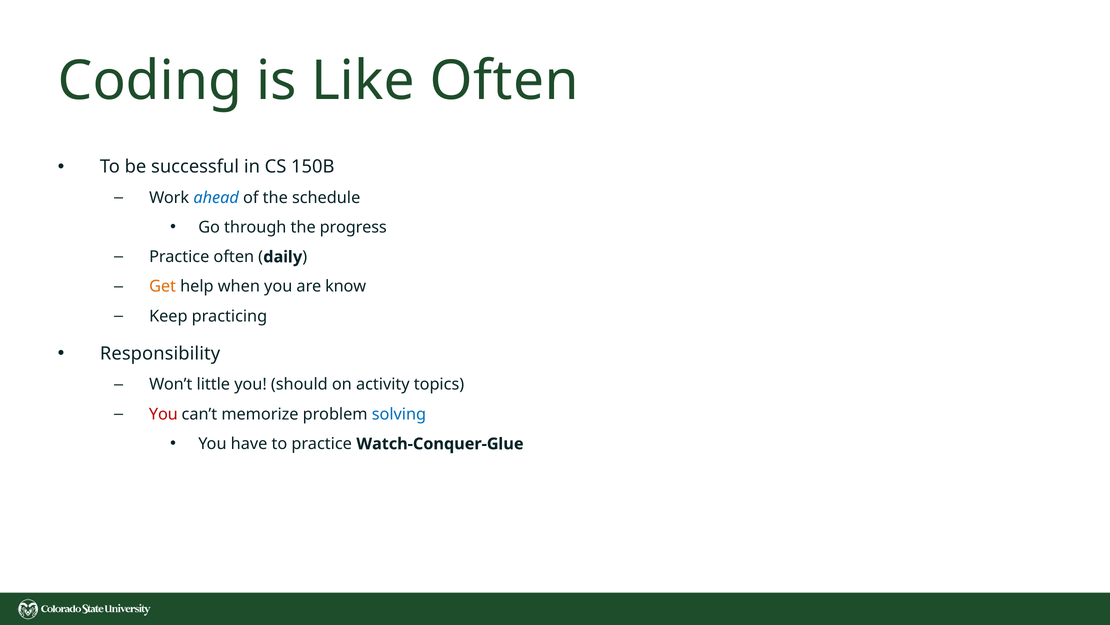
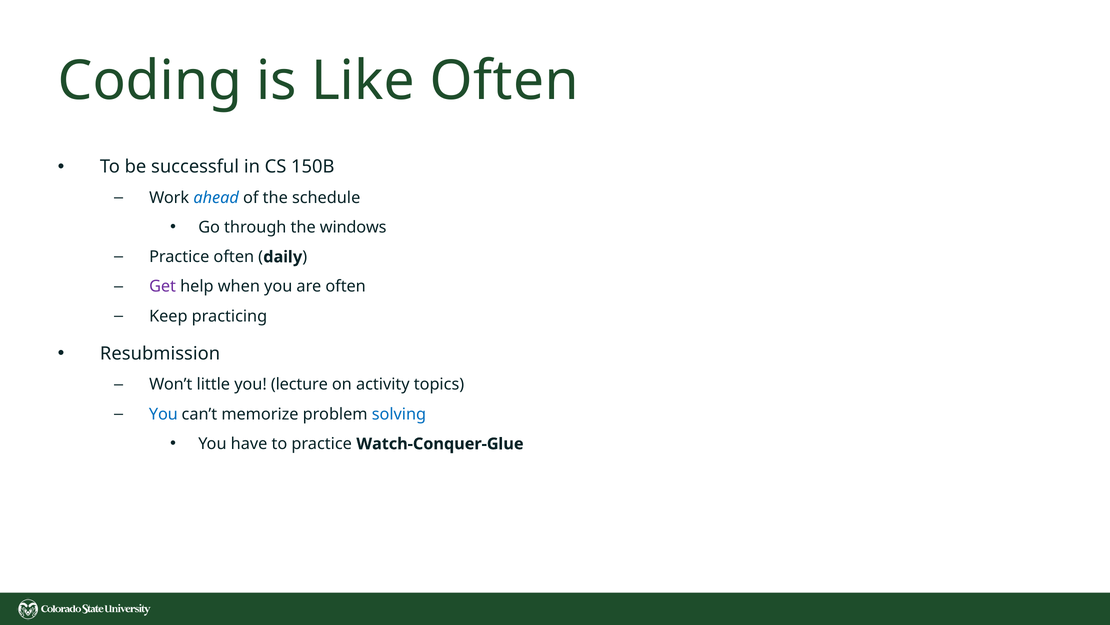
progress: progress -> windows (353, 227)
Get colour: orange -> purple (163, 286)
are know: know -> often (346, 286)
Responsibility: Responsibility -> Resubmission (160, 354)
should: should -> lecture (299, 384)
You colour: red -> blue (163, 414)
